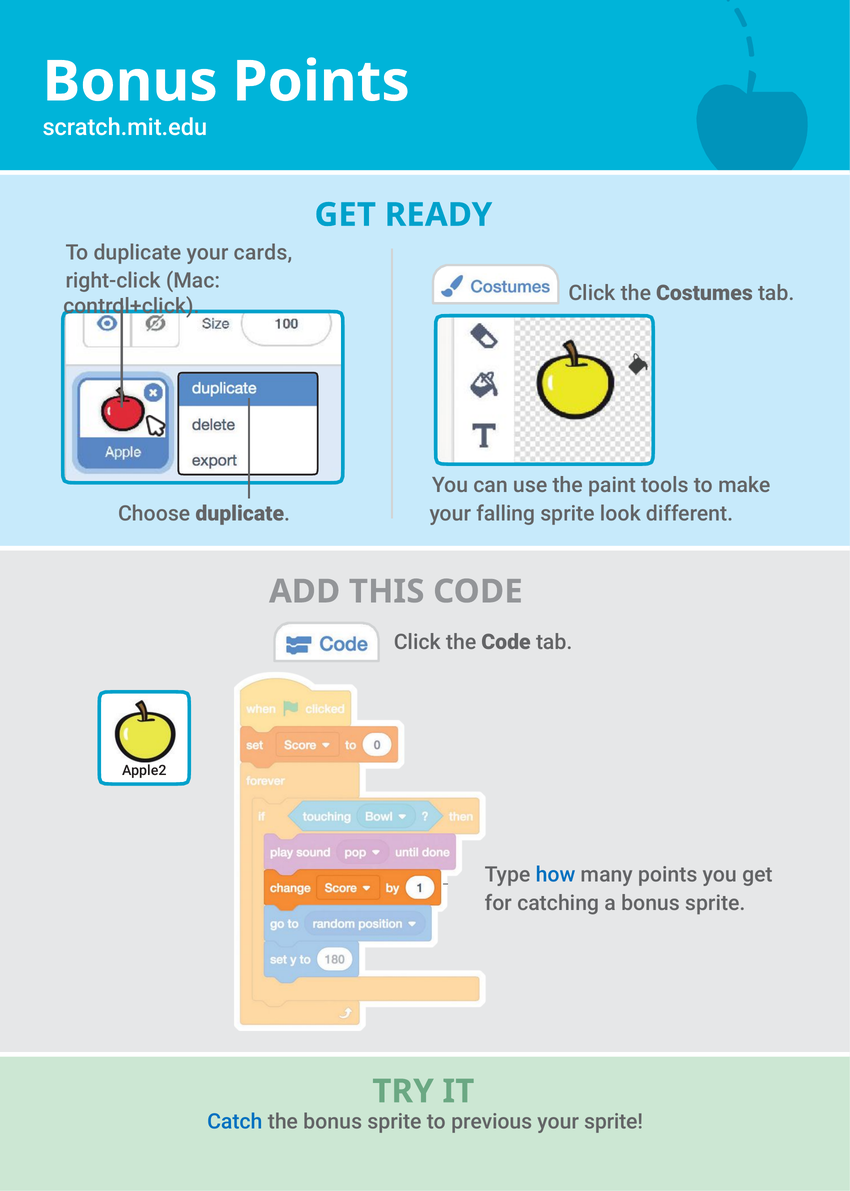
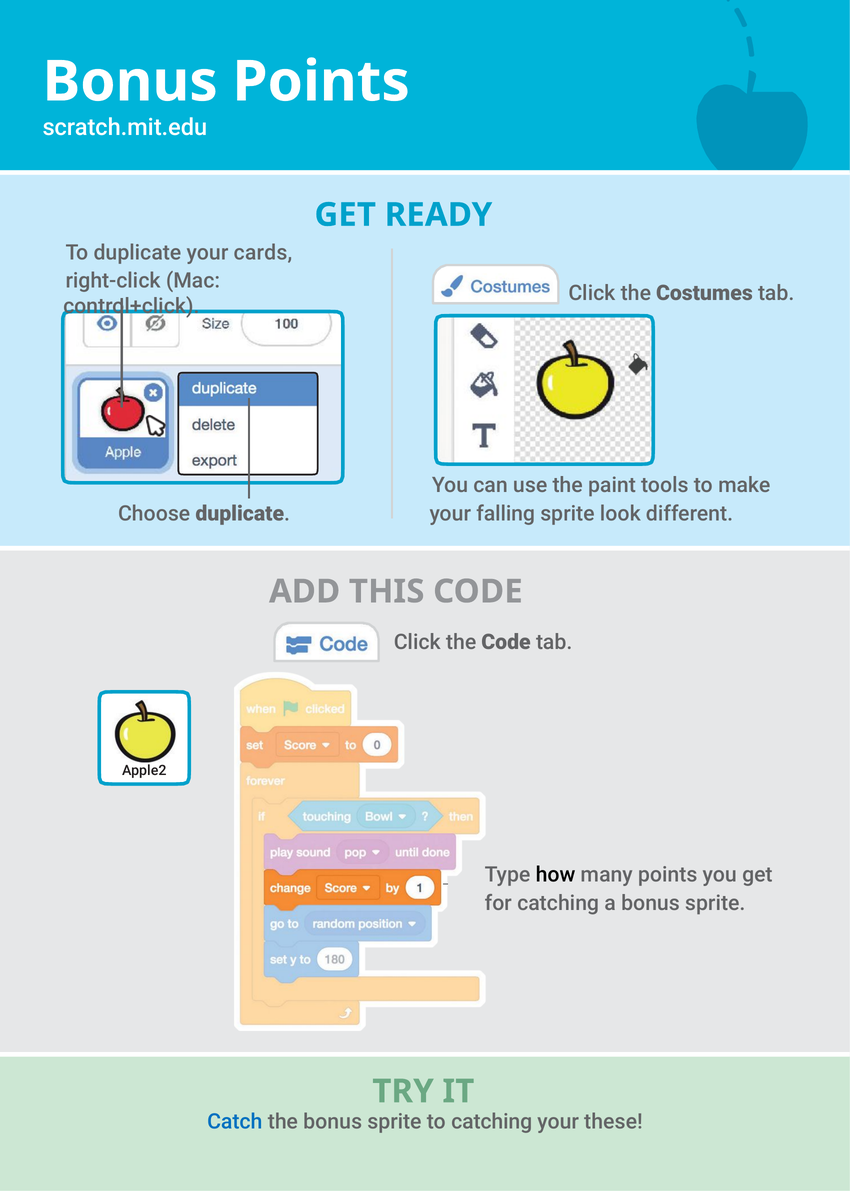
how colour: blue -> black (556, 874)
to previous: previous -> catching (492, 1121)
your sprite: sprite -> these (613, 1121)
